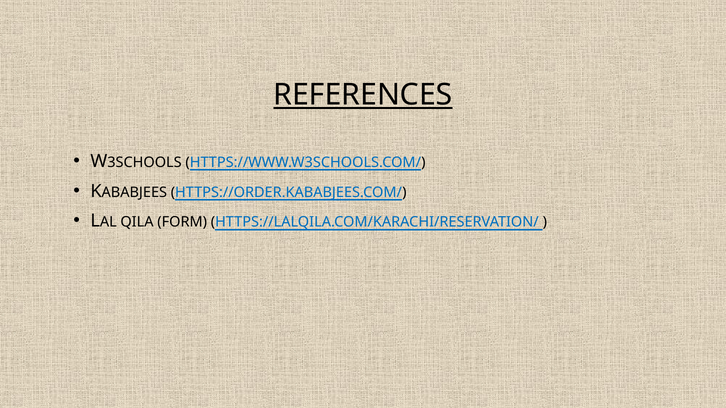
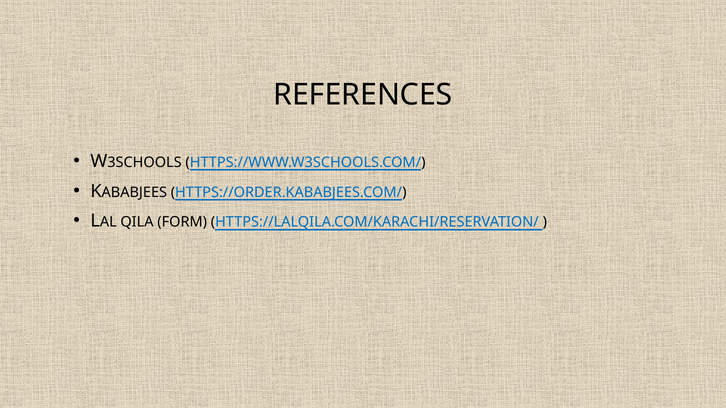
REFERENCES underline: present -> none (363, 95)
